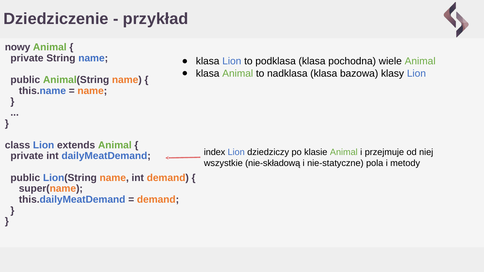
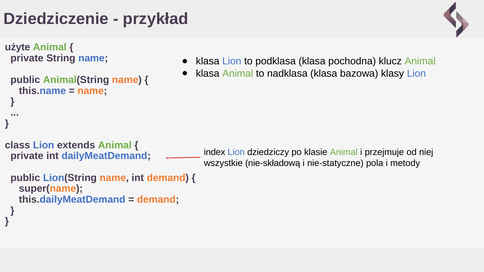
nowy: nowy -> użyte (18, 47)
wiele: wiele -> klucz (390, 61)
